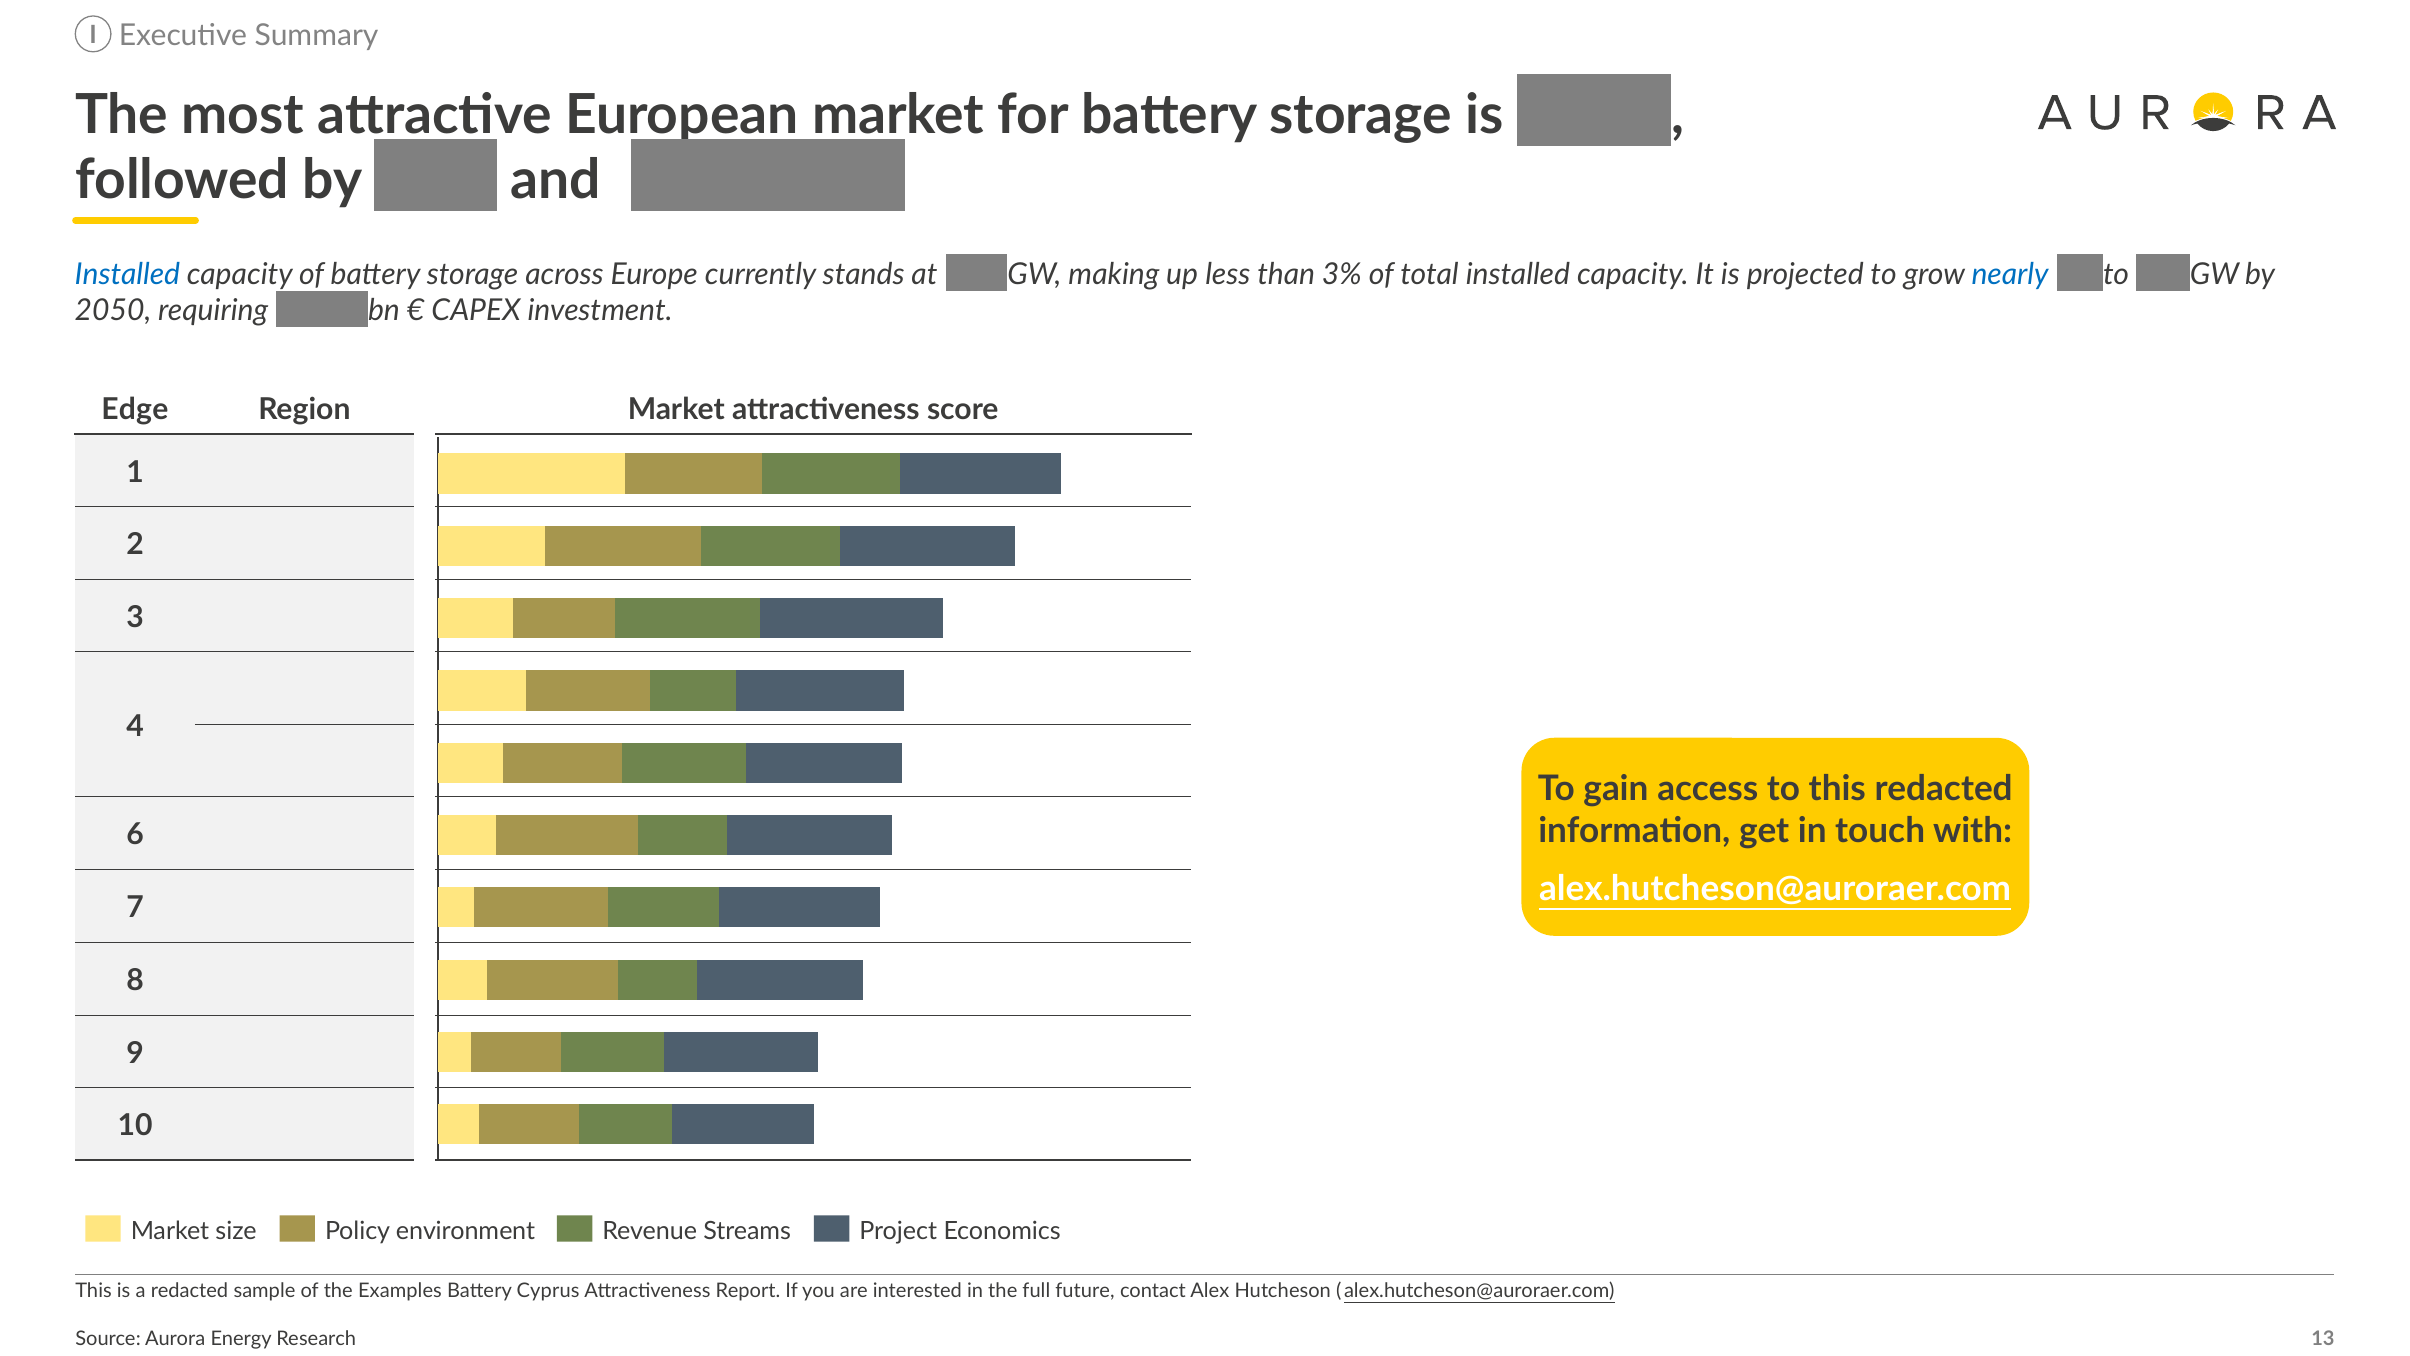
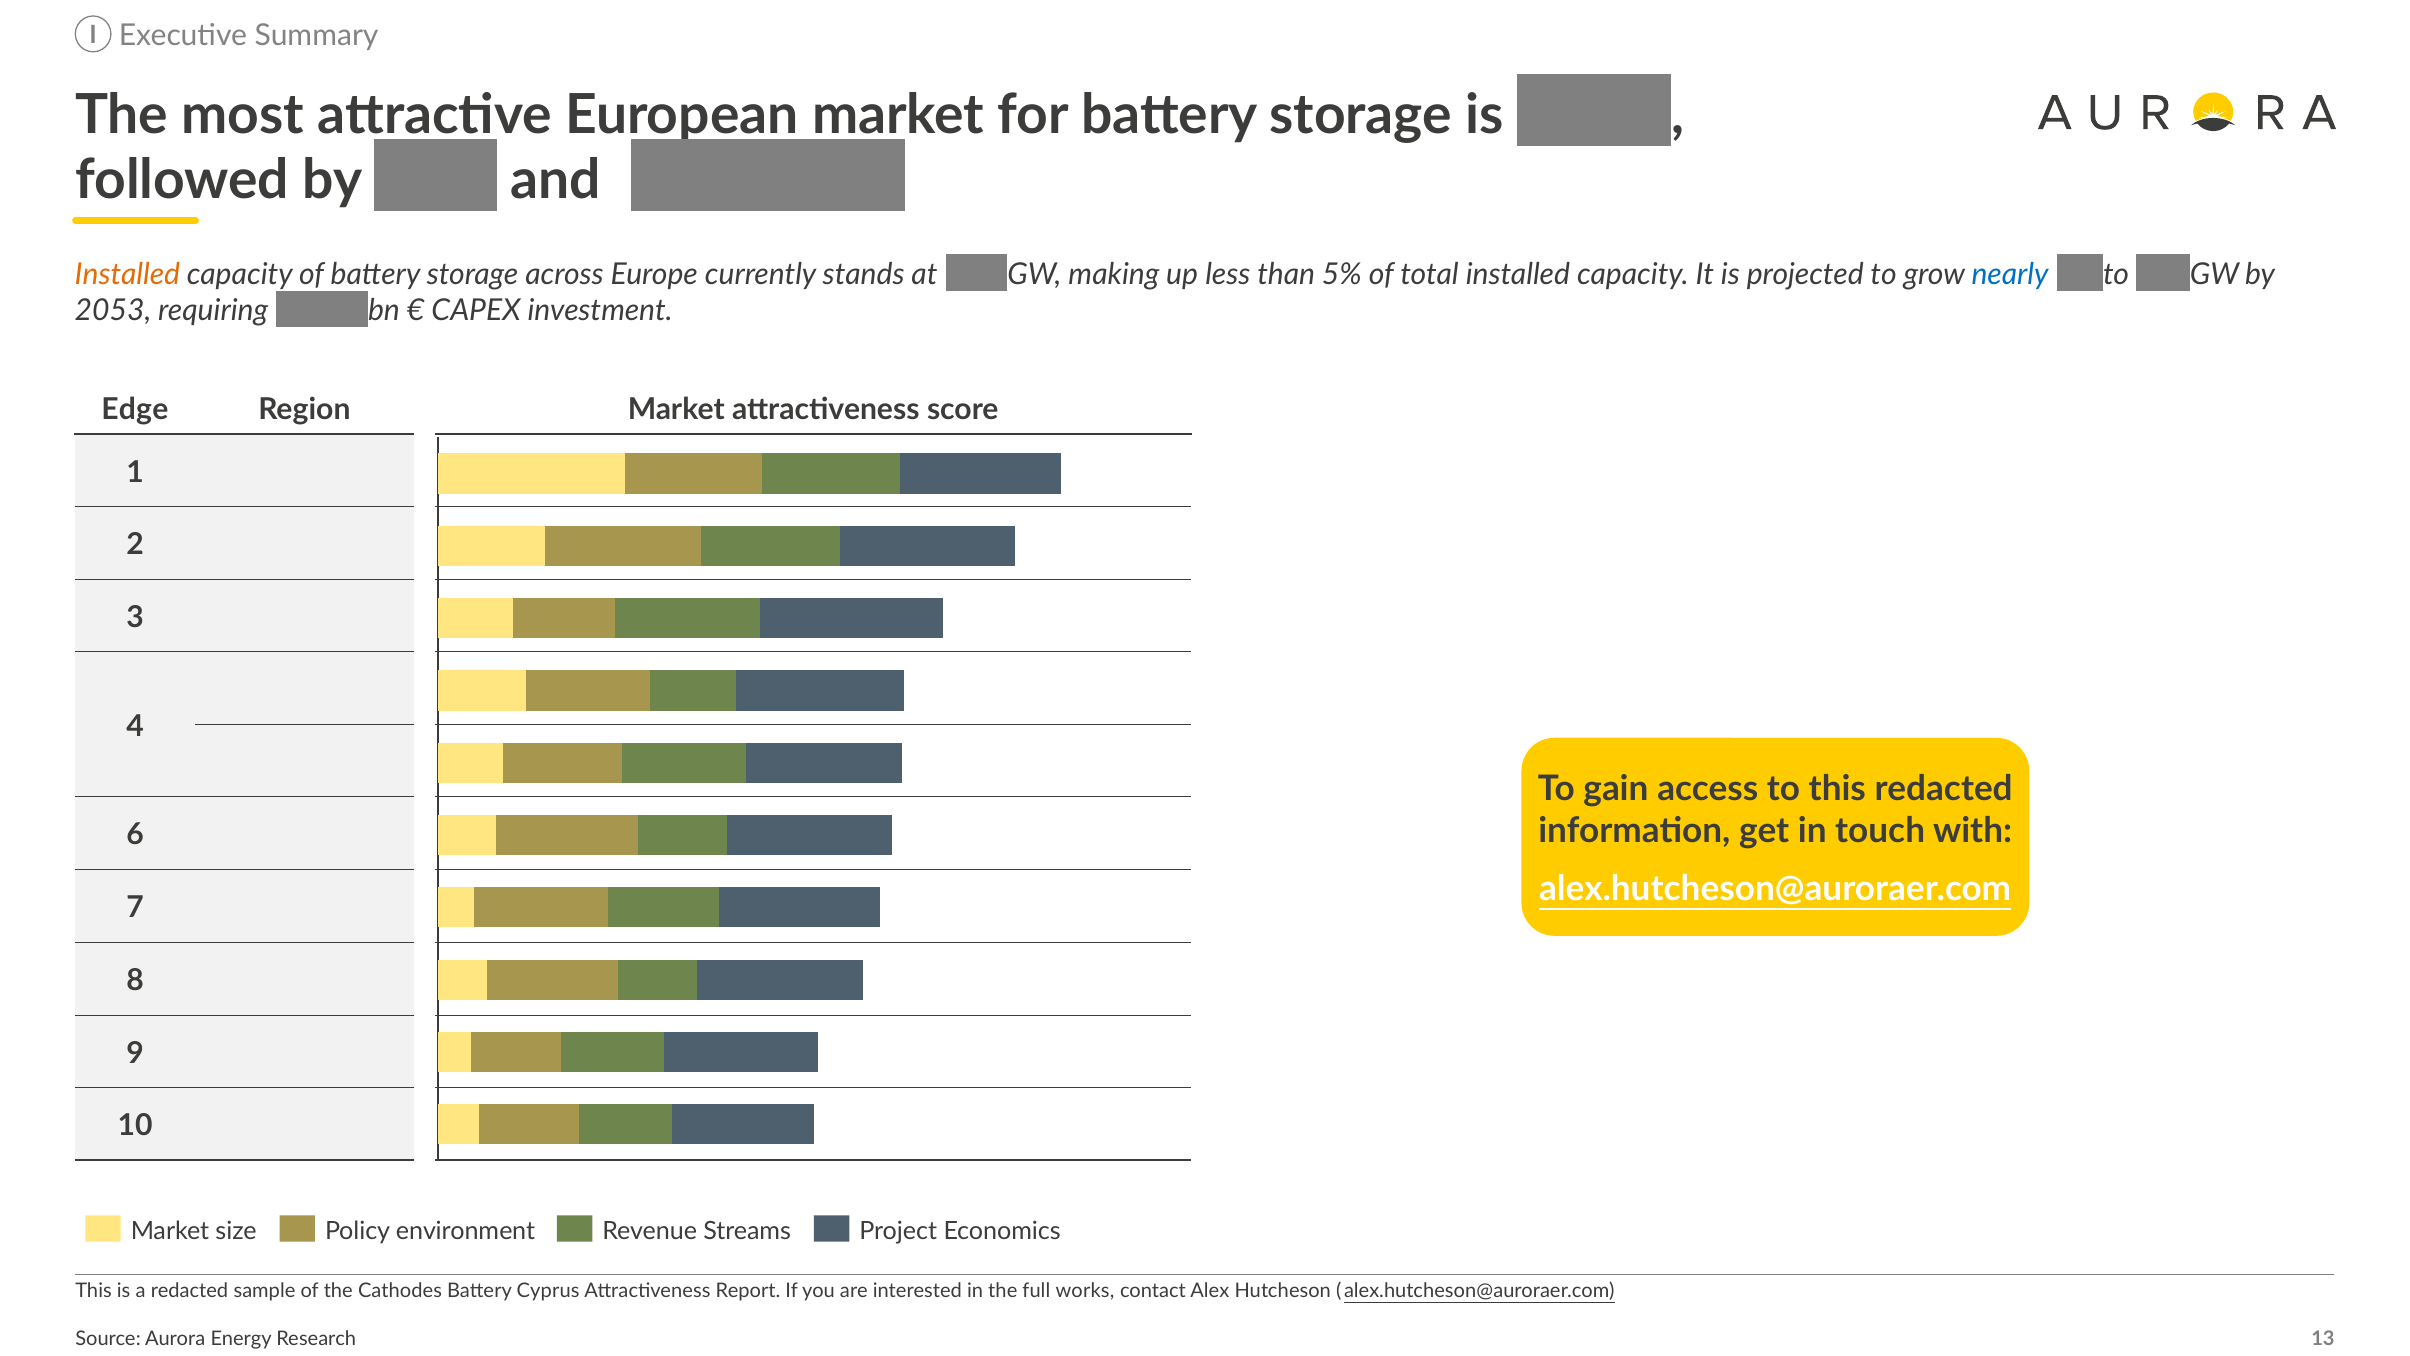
Installed colour: blue -> orange (127, 274)
3%: 3% -> 5% (1342, 274)
2050: 2050 -> 2053 (113, 310)
Examples: Examples -> Cathodes (400, 1290)
full future: future -> works (1085, 1290)
